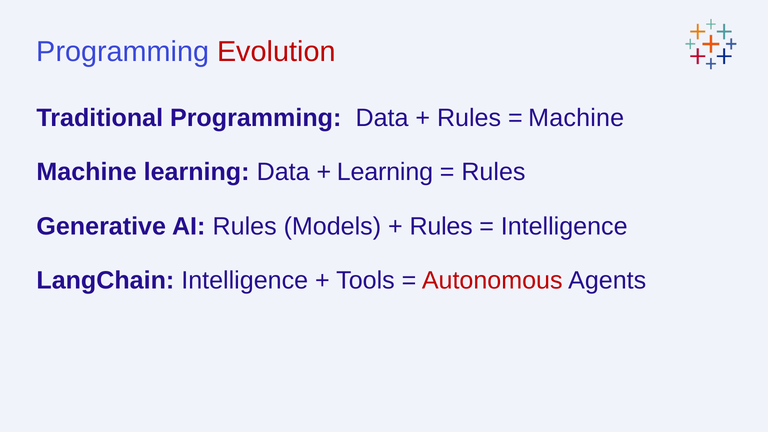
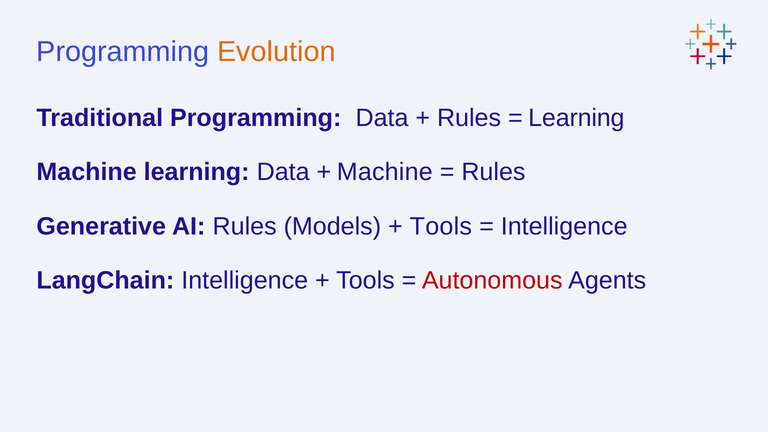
Evolution colour: red -> orange (276, 52)
Machine: Machine -> Learning (576, 118)
Learning: Learning -> Machine (385, 172)
Rules: Rules -> Tools (441, 226)
